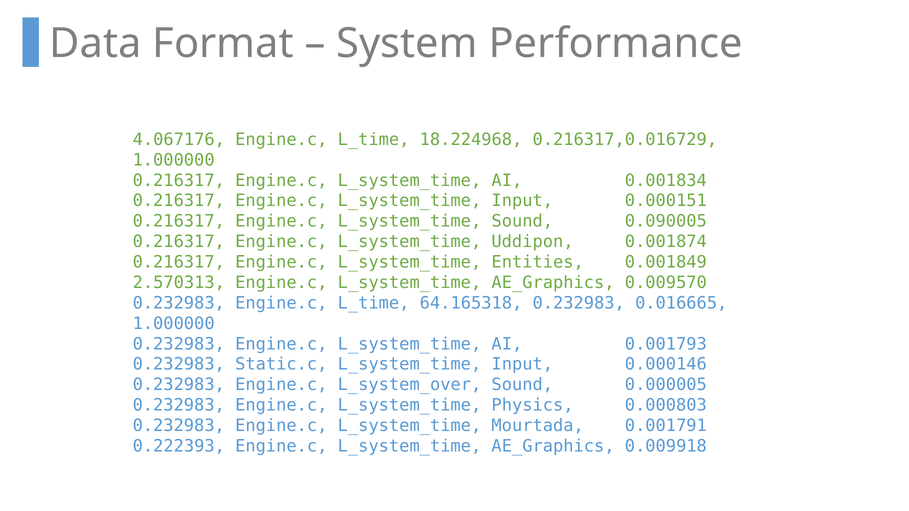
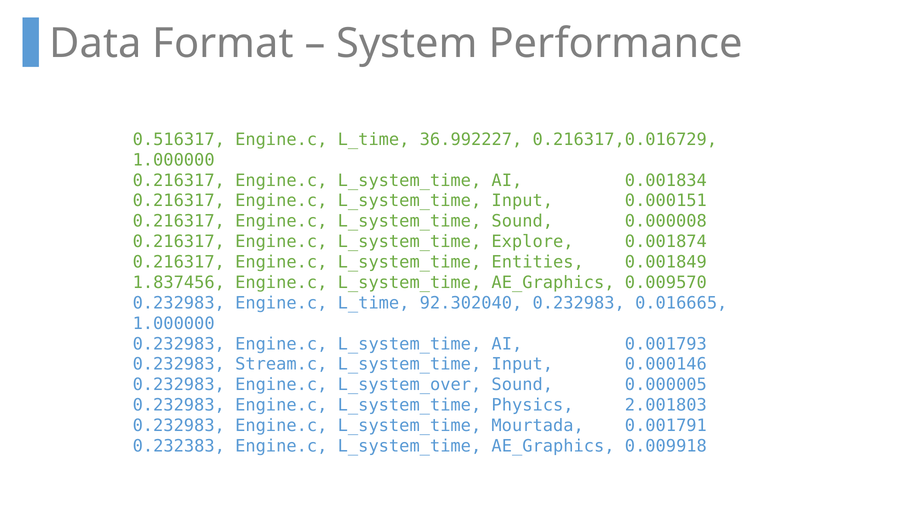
4.067176: 4.067176 -> 0.516317 (179, 140)
18.224968: 18.224968 -> 36.992227 (471, 140)
0.090005: 0.090005 -> 0.000008 (666, 221)
Uddipon: Uddipon -> Explore (533, 242)
2.570313: 2.570313 -> 1.837456 (179, 283)
64.165318: 64.165318 -> 92.302040 (471, 303)
Static.c: Static.c -> Stream.c (281, 365)
0.000803: 0.000803 -> 2.001803 (666, 405)
0.222393: 0.222393 -> 0.232383 (179, 446)
